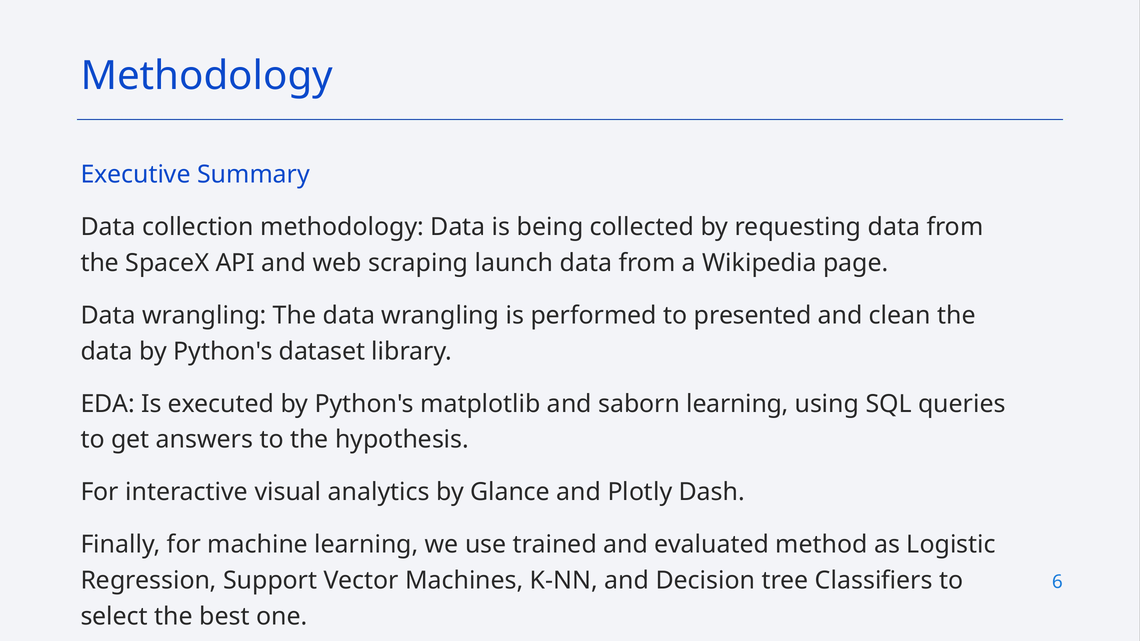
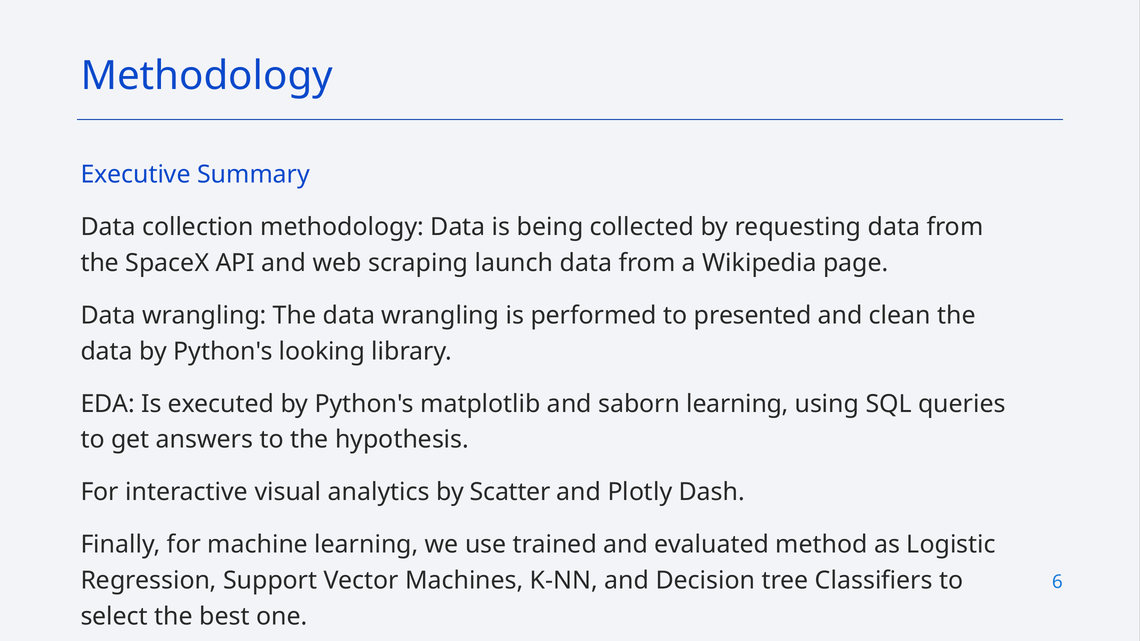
dataset: dataset -> looking (322, 352)
Glance: Glance -> Scatter (510, 492)
